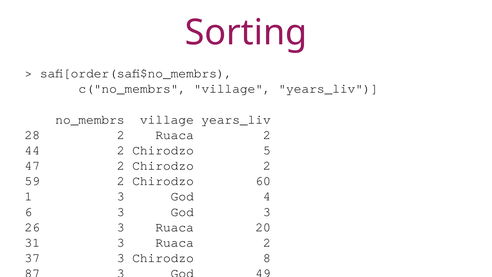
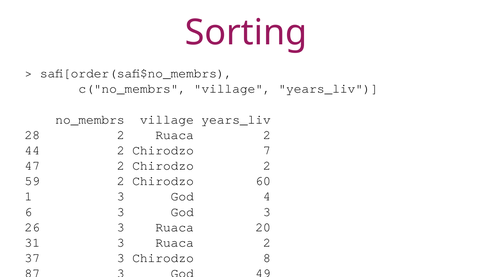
5: 5 -> 7 (267, 150)
